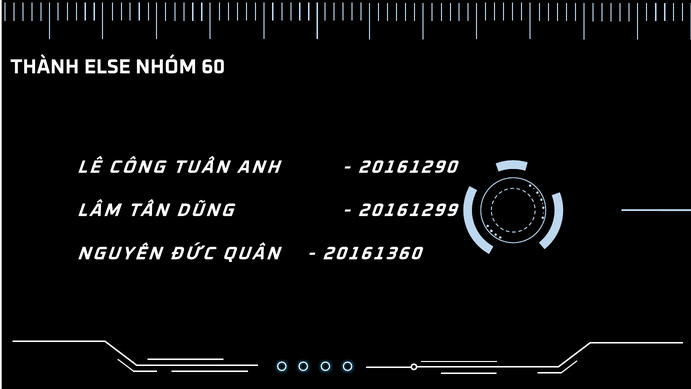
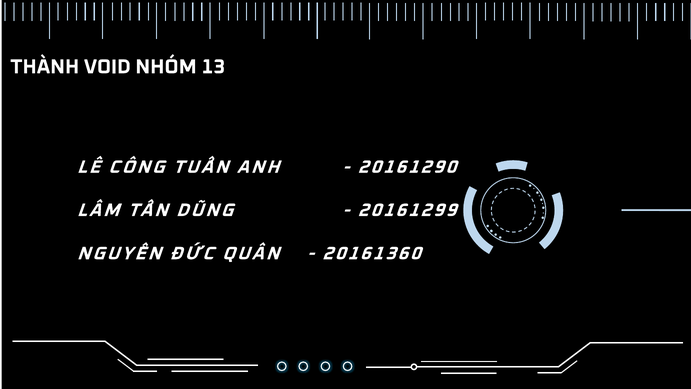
ELSE: ELSE -> VOID (107, 67)
60: 60 -> 13 (213, 67)
